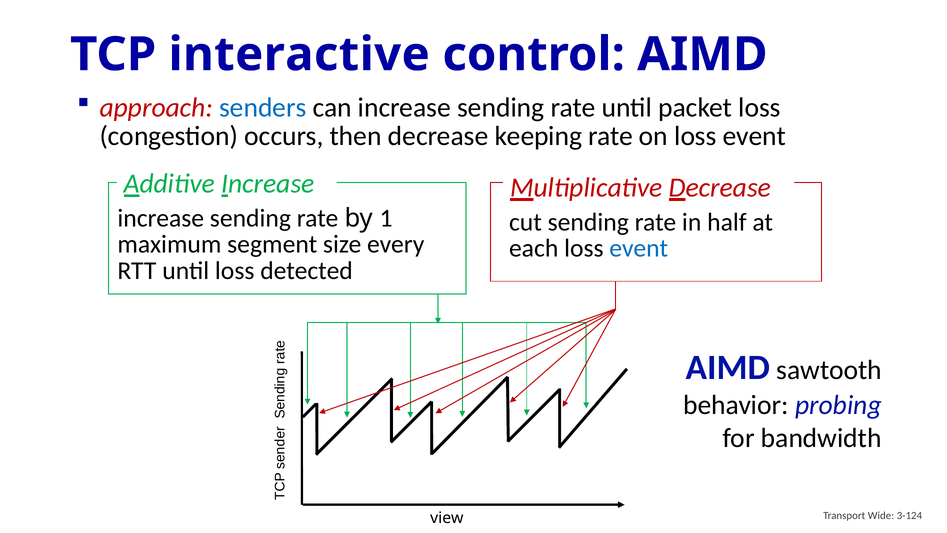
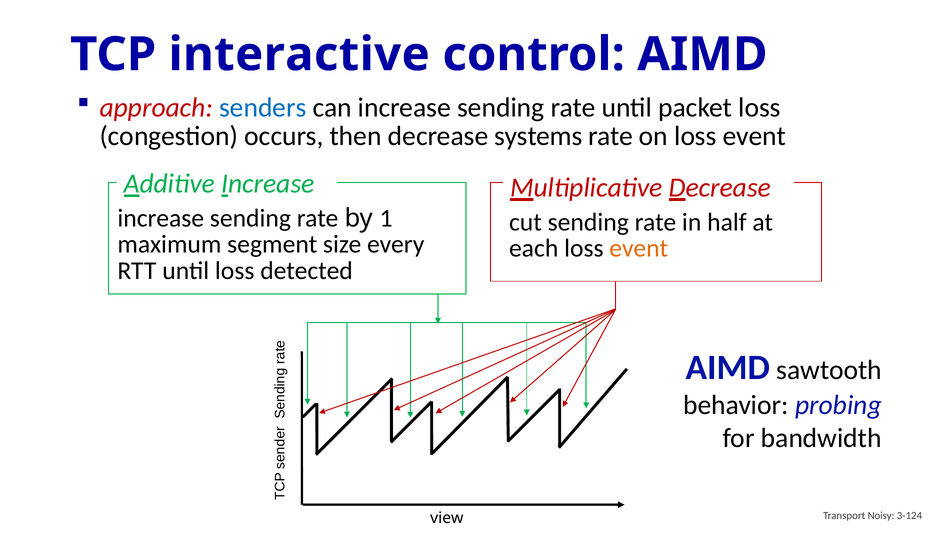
keeping: keeping -> systems (538, 136)
event colour: blue -> orange (639, 248)
Wide: Wide -> Noisy (881, 515)
